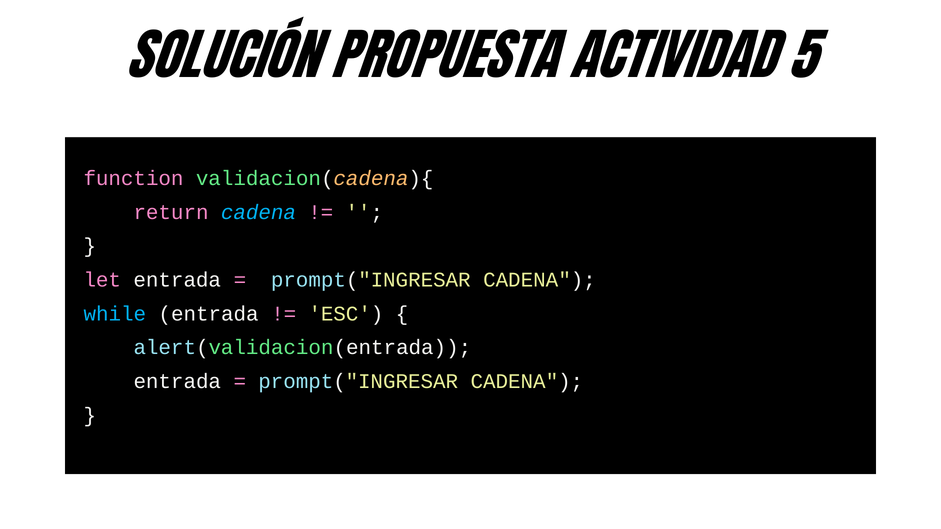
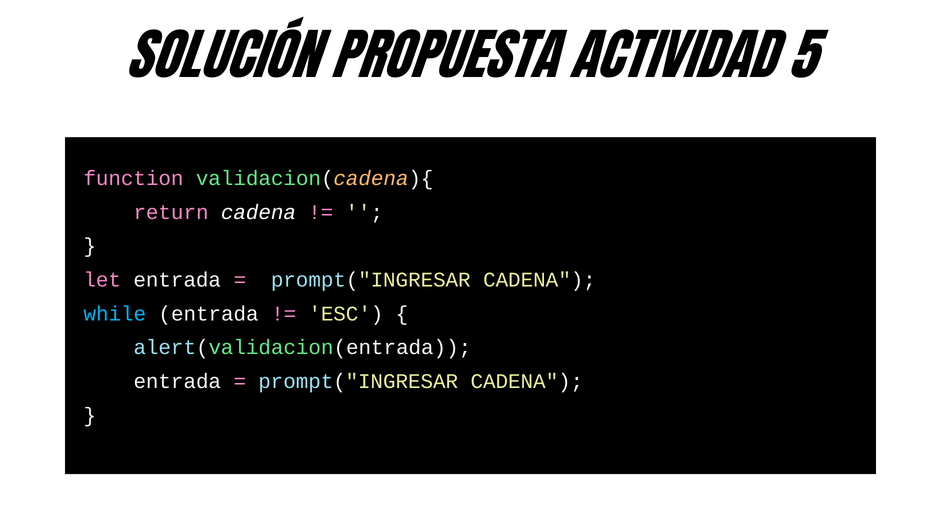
cadena colour: light blue -> white (258, 212)
